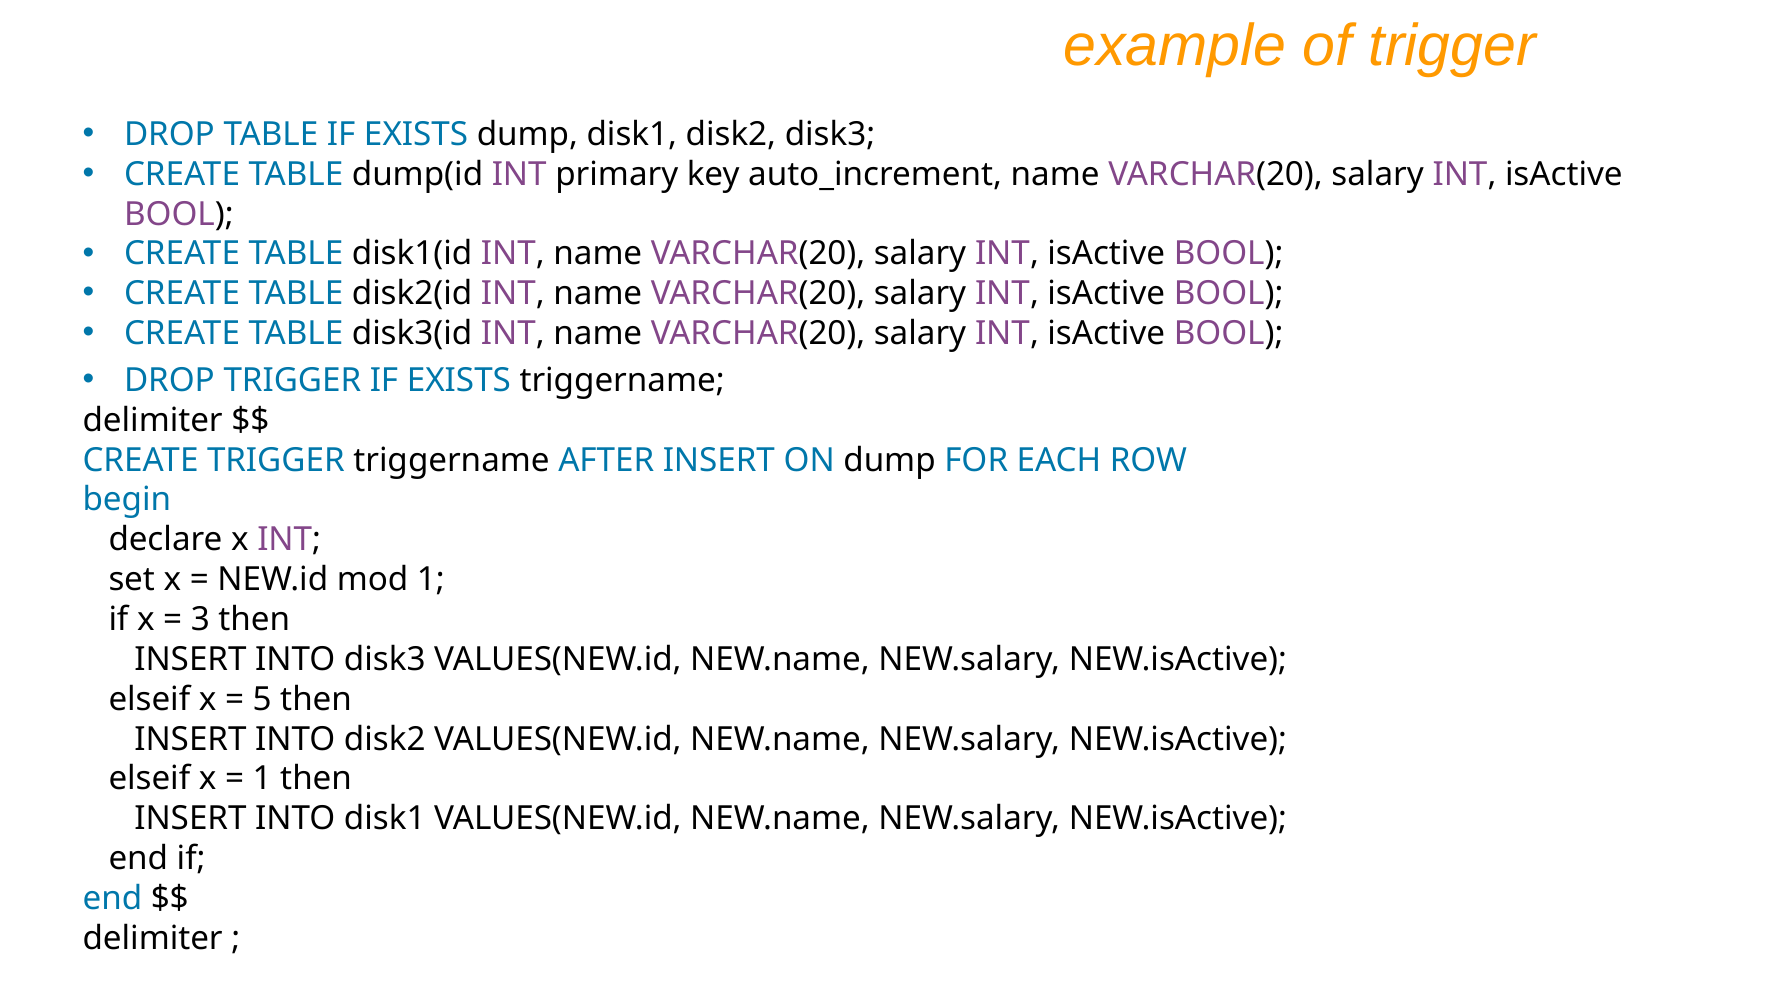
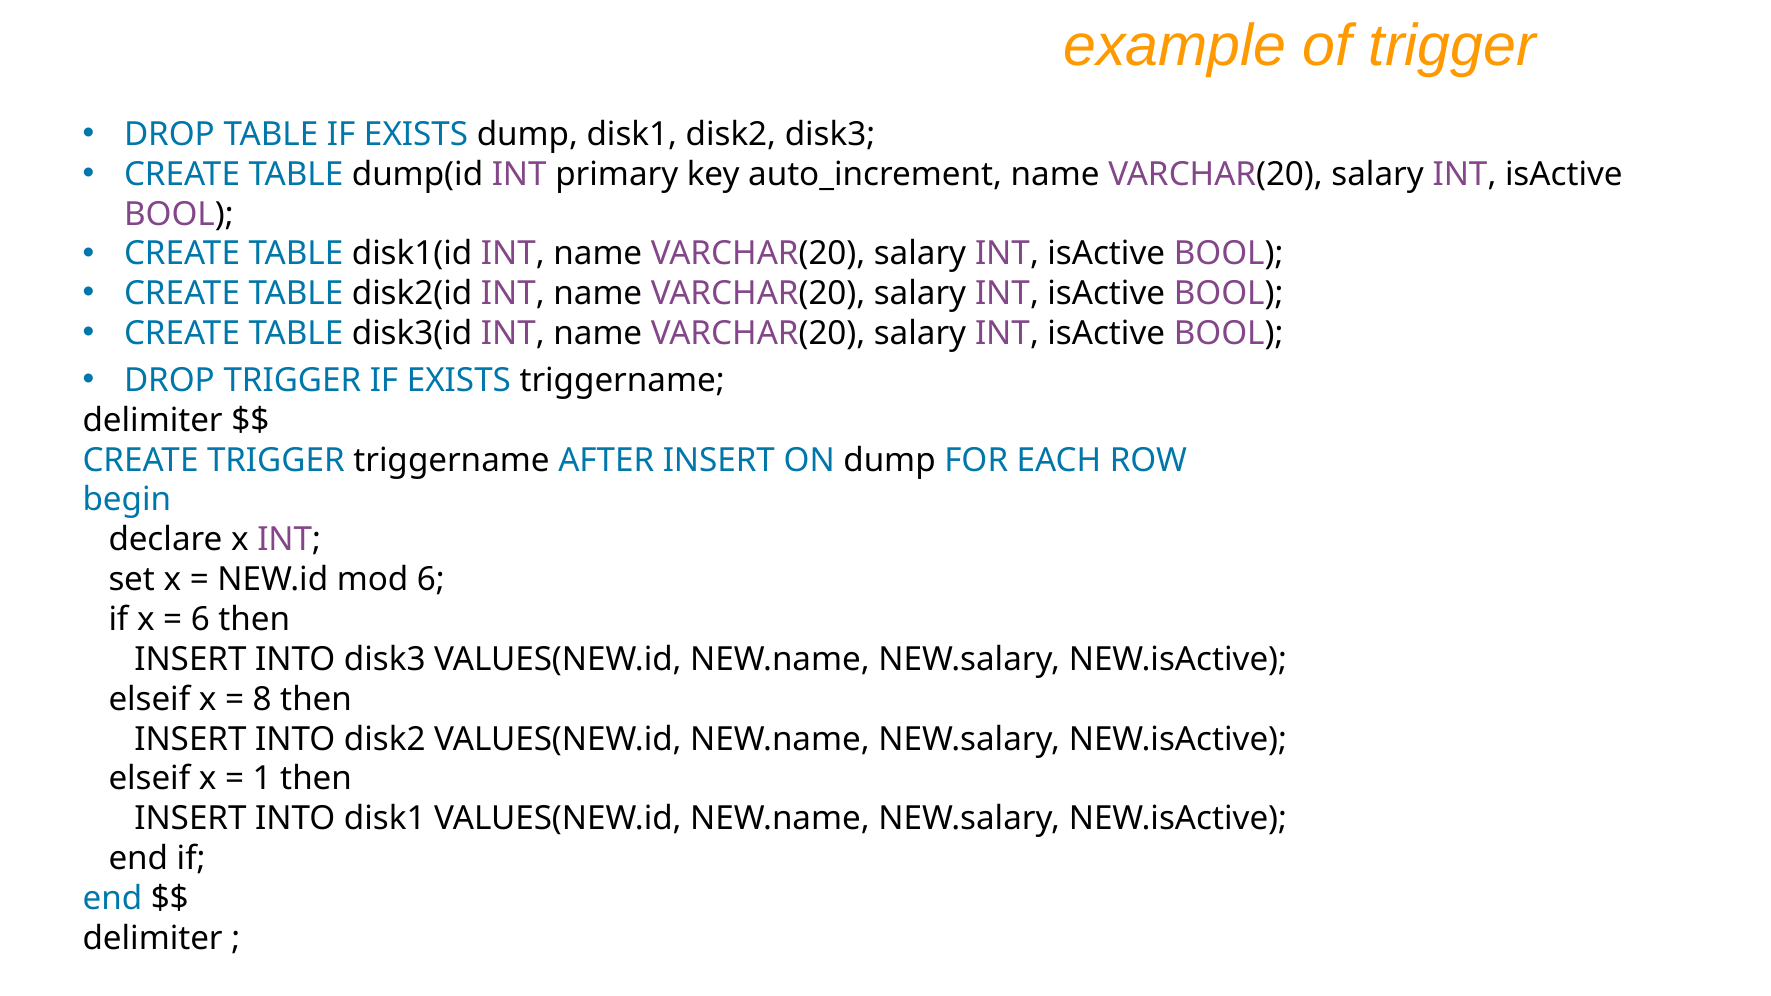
mod 1: 1 -> 6 (431, 580)
3: 3 -> 6 (200, 620)
5: 5 -> 8 (262, 699)
